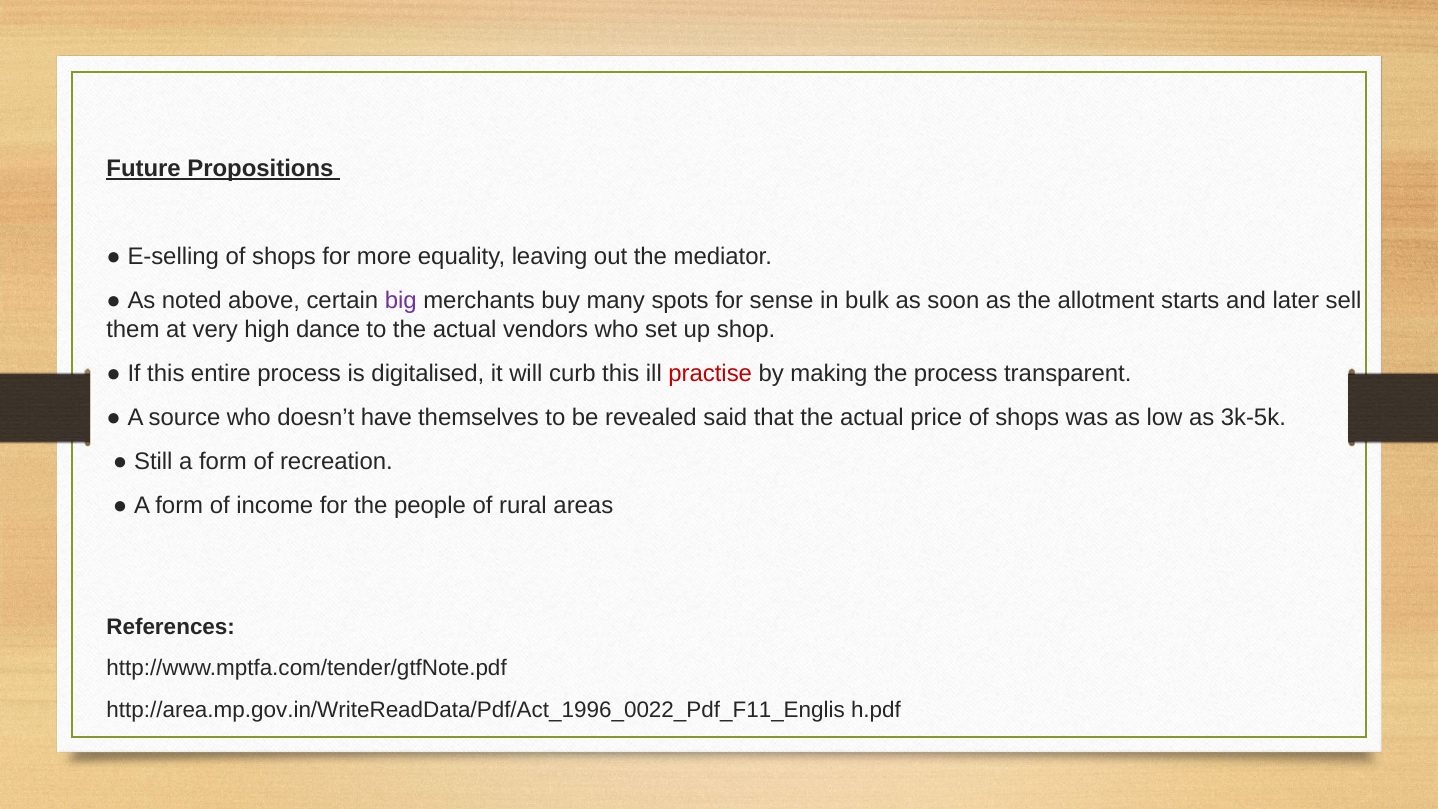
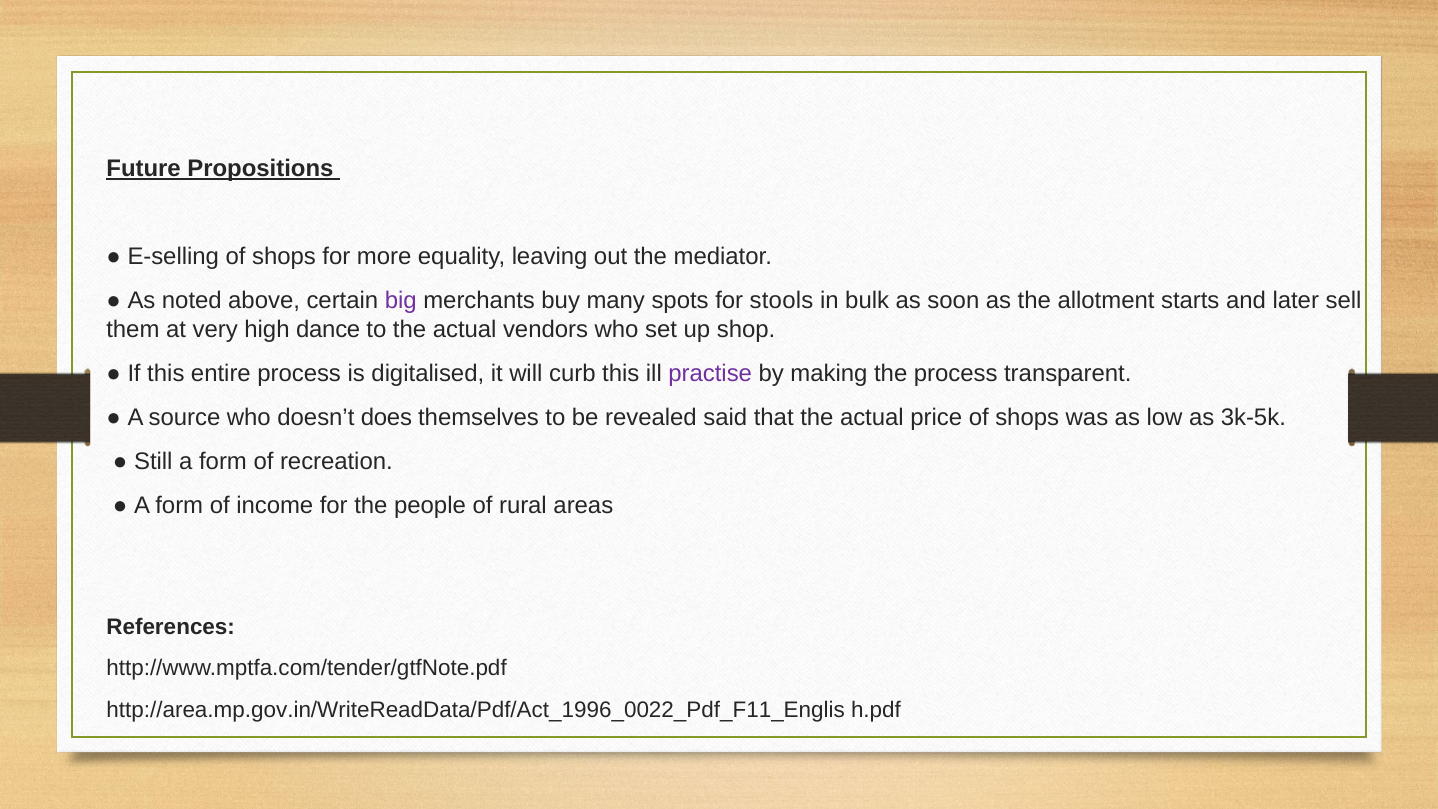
sense: sense -> stools (781, 300)
practise colour: red -> purple (710, 373)
have: have -> does (386, 417)
